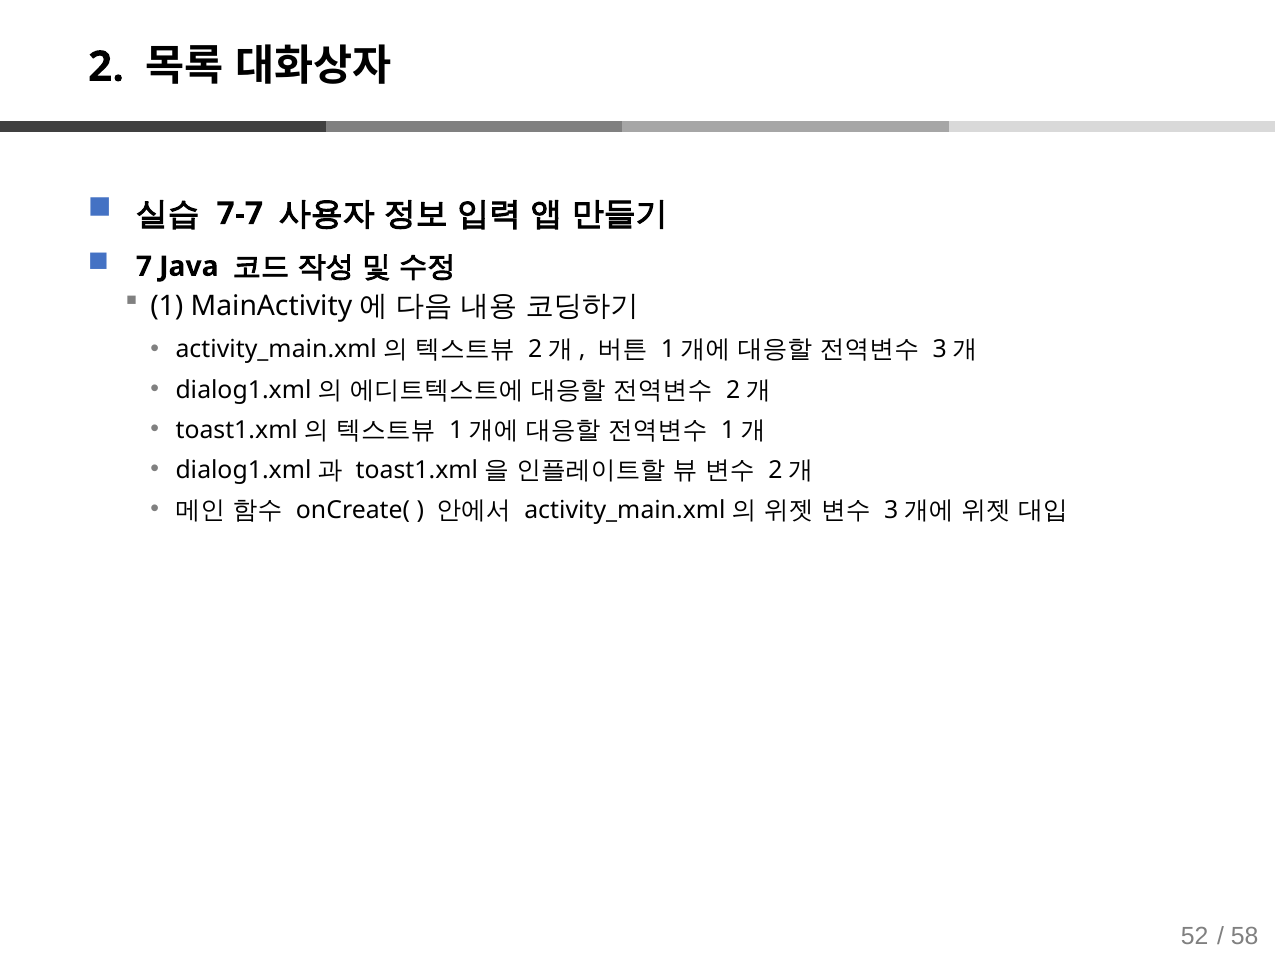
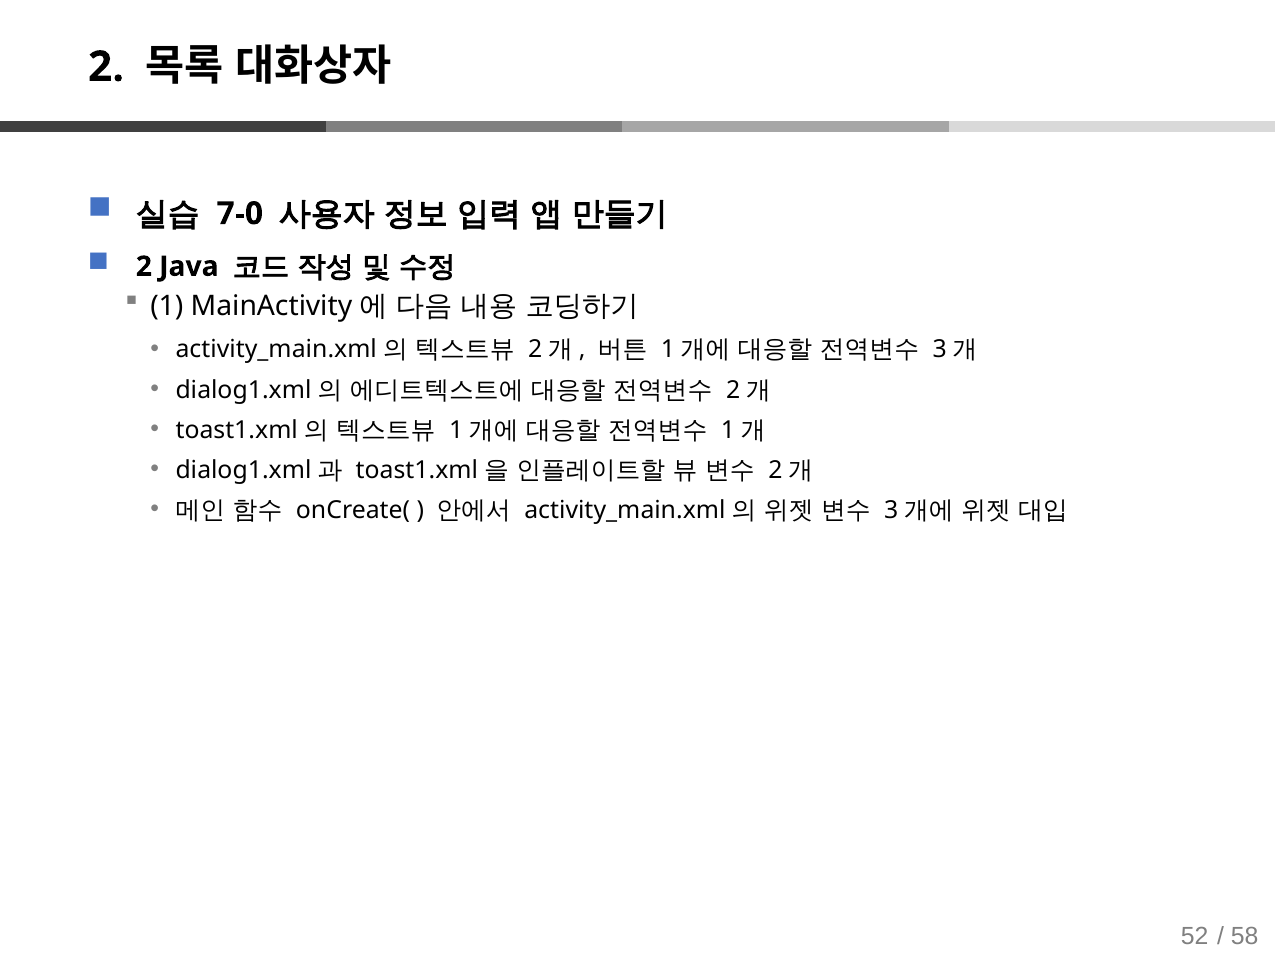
7-7: 7-7 -> 7-0 (240, 214)
7: 7 -> 2 (144, 267)
